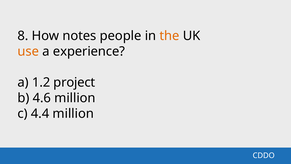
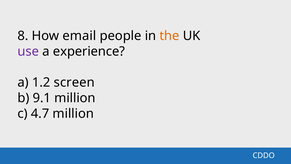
notes: notes -> email (79, 36)
use colour: orange -> purple (28, 51)
project: project -> screen (74, 82)
4.6: 4.6 -> 9.1 (42, 98)
4.4: 4.4 -> 4.7 (40, 113)
